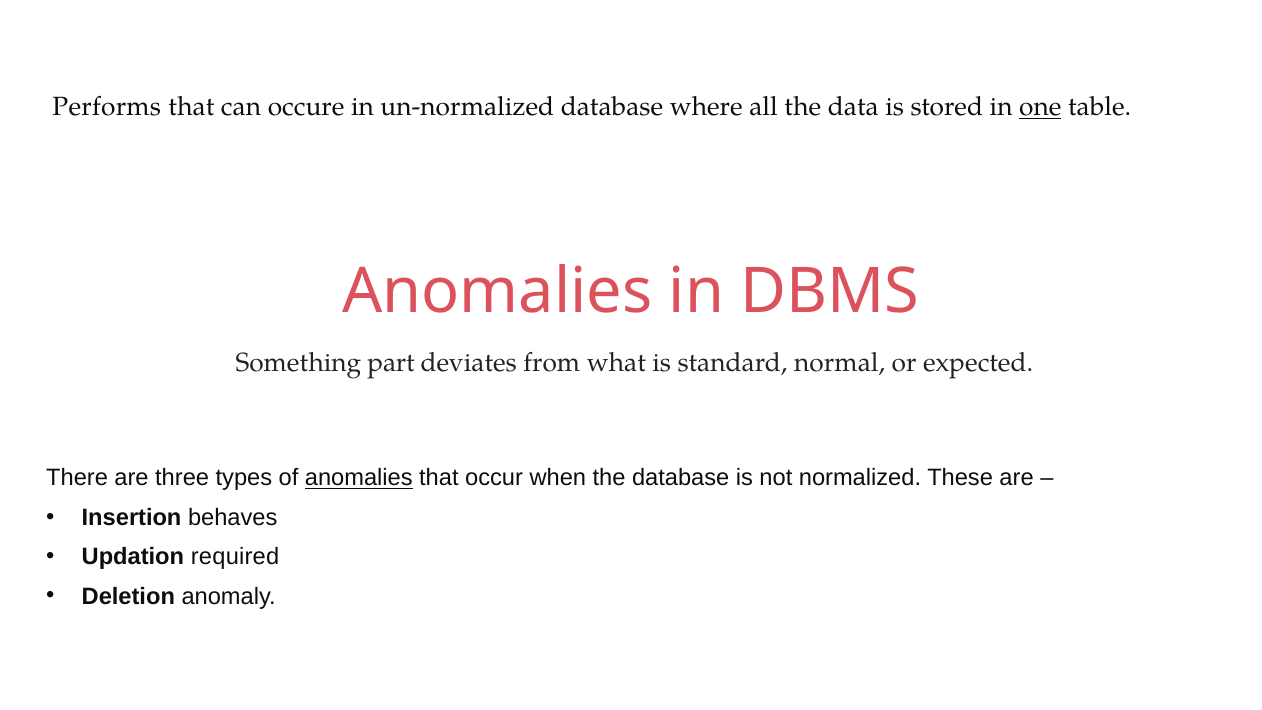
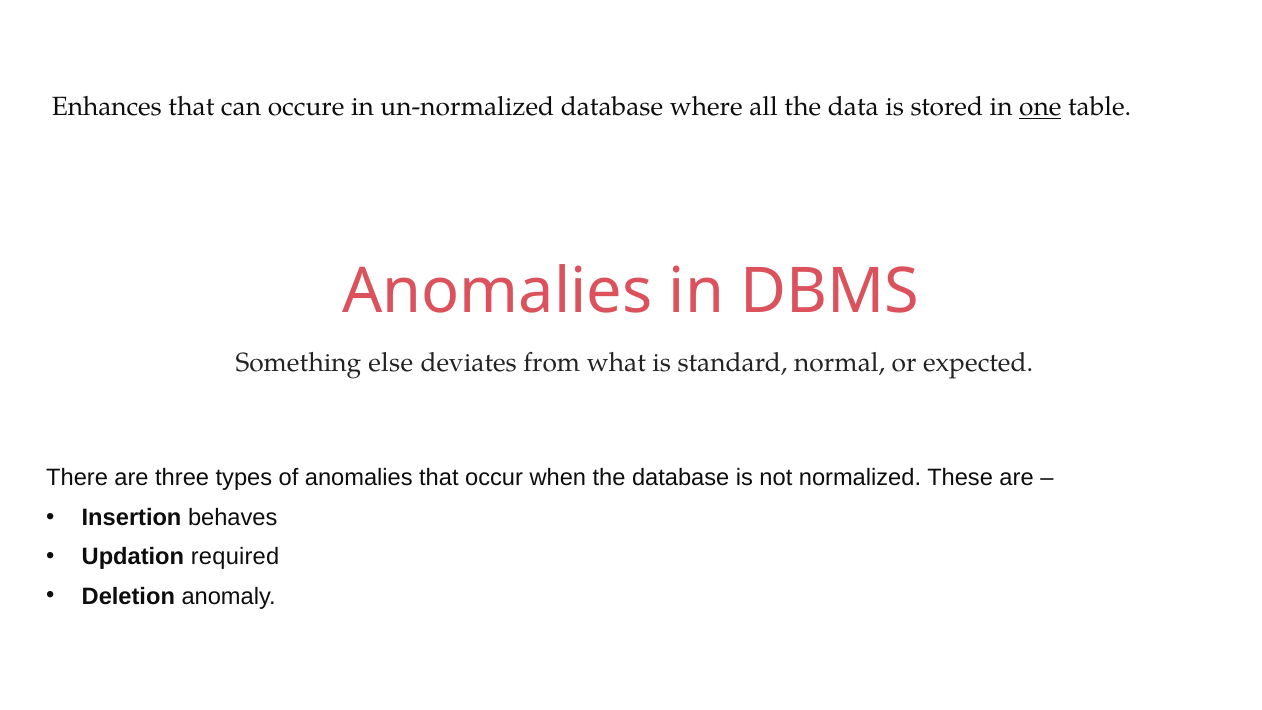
Performs: Performs -> Enhances (107, 107)
part: part -> else (391, 362)
anomalies underline: present -> none (359, 478)
